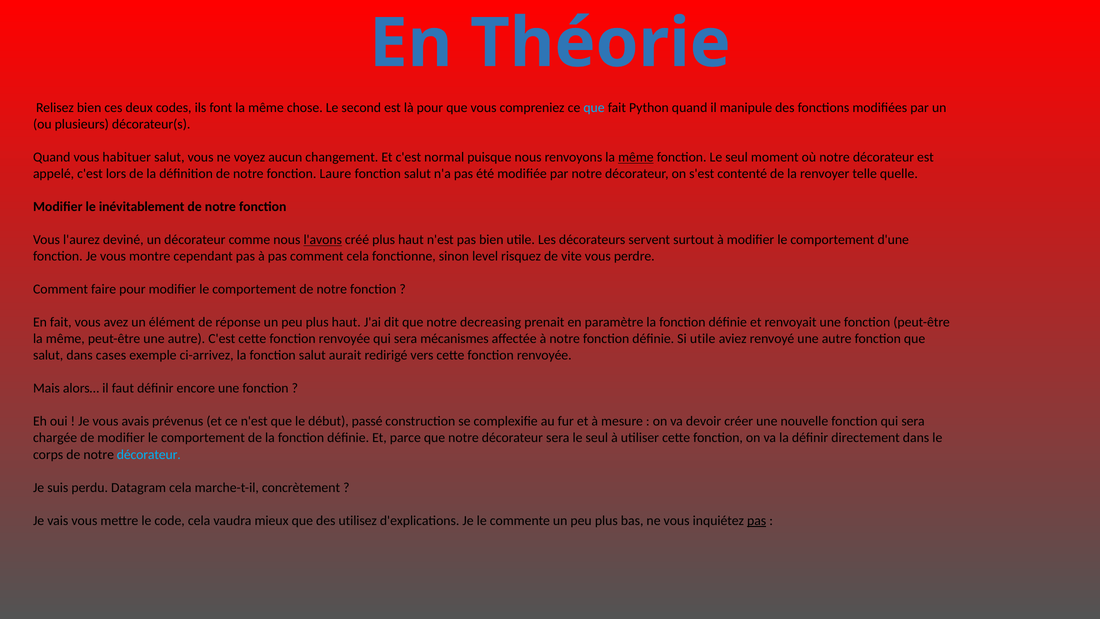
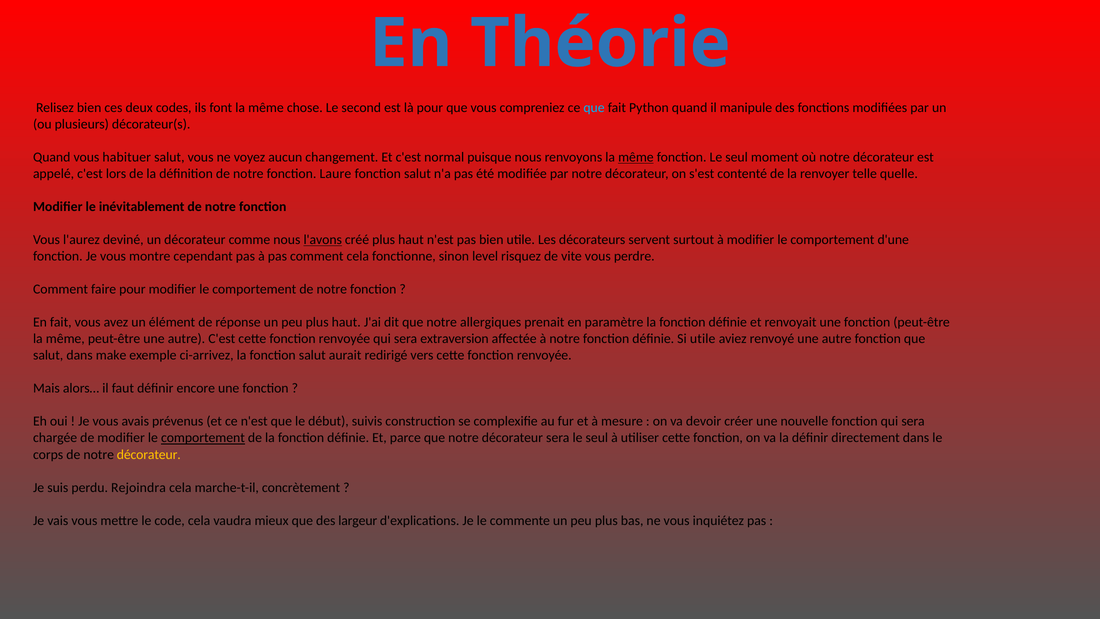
decreasing: decreasing -> allergiques (491, 322)
mécanismes: mécanismes -> extraversion (455, 339)
cases: cases -> make (111, 355)
passé: passé -> suivis (367, 421)
comportement underline: none -> present (203, 438)
décorateur colour: light blue -> yellow (149, 454)
Datagram: Datagram -> Rejoindra (139, 487)
utilisez: utilisez -> largeur (358, 520)
pas underline: present -> none (757, 520)
